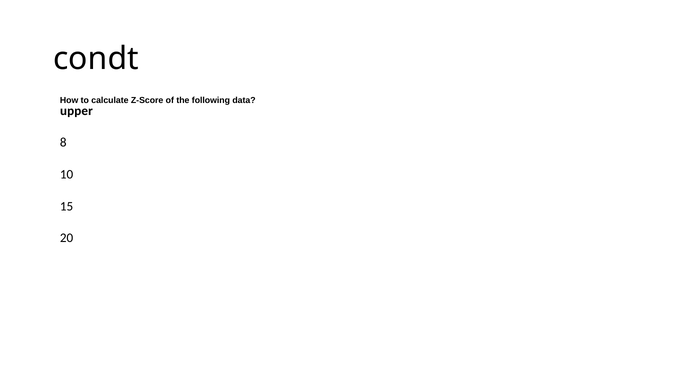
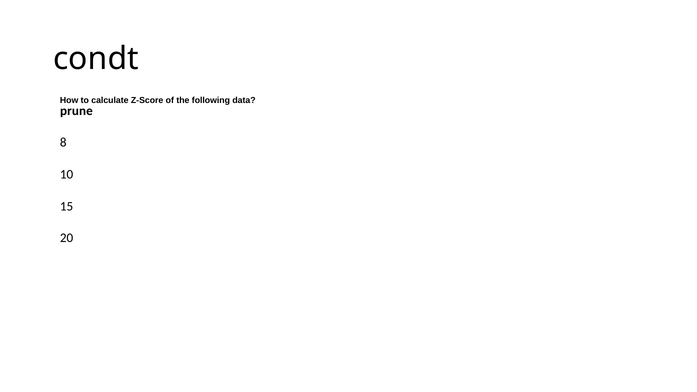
upper: upper -> prune (76, 111)
